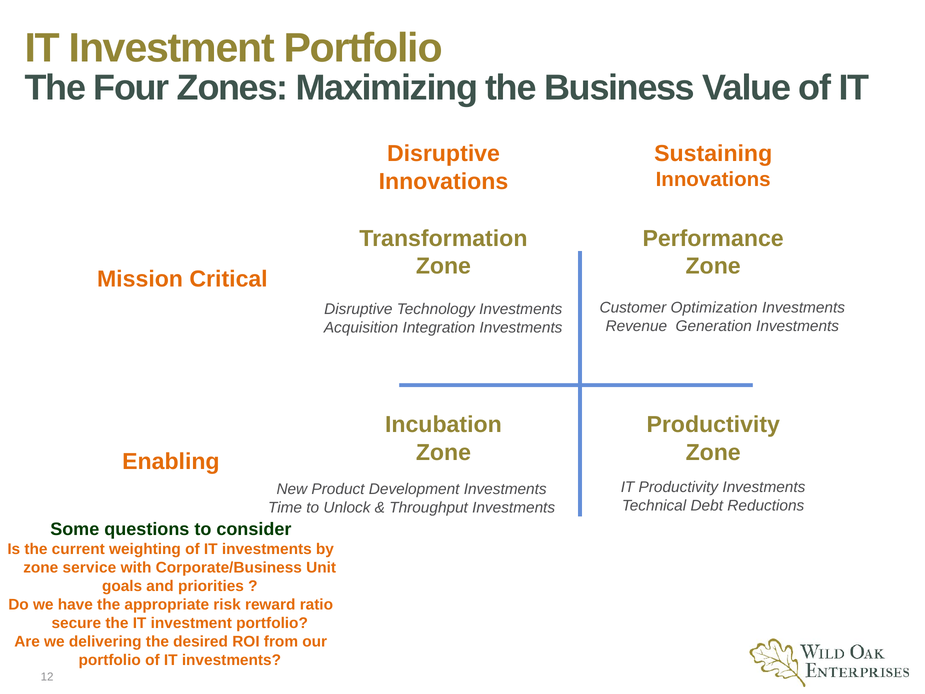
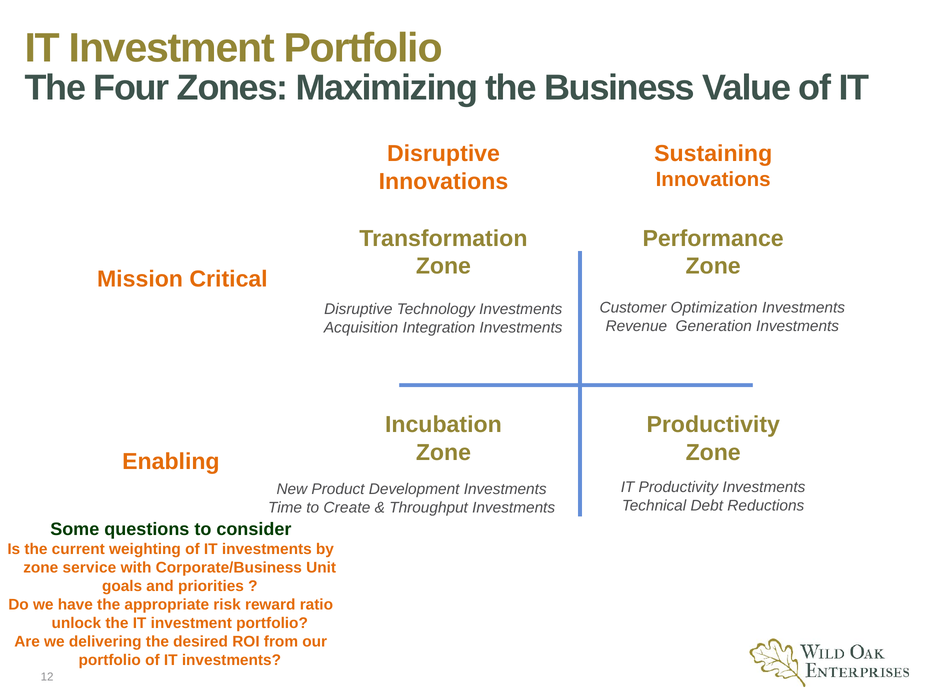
Unlock: Unlock -> Create (347, 508)
secure: secure -> unlock (76, 623)
